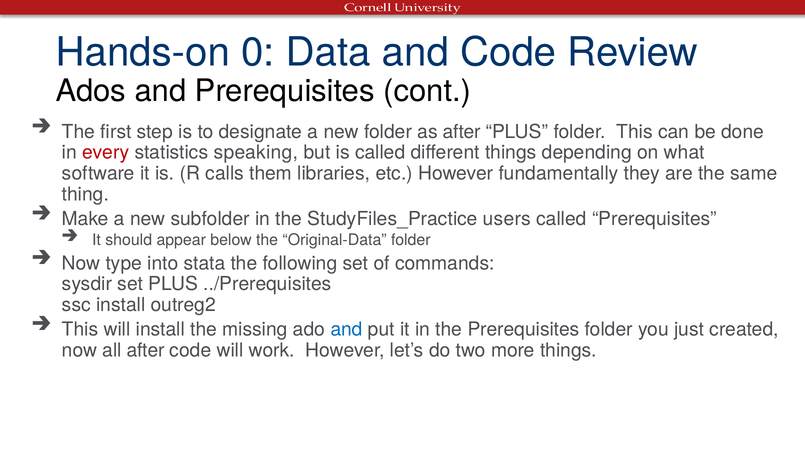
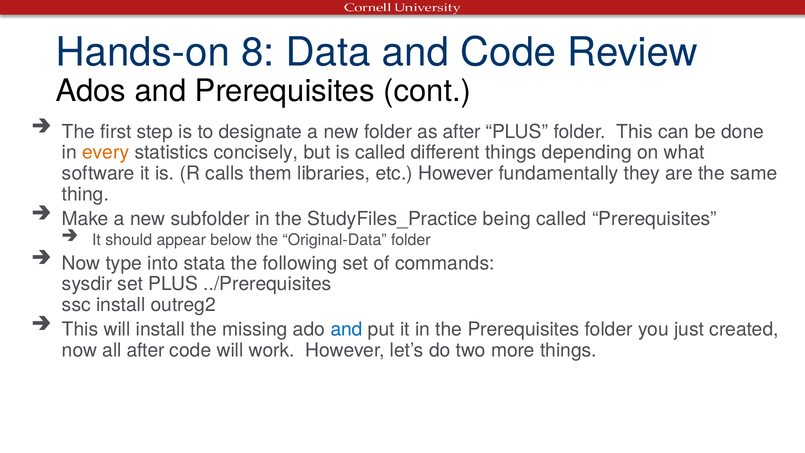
0: 0 -> 8 (258, 53)
every colour: red -> orange (106, 152)
speaking: speaking -> concisely (256, 152)
users: users -> being (507, 219)
